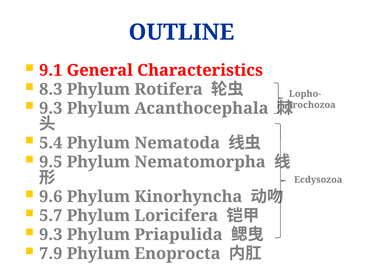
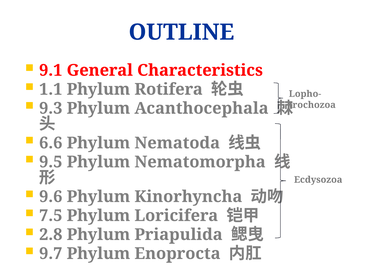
8.3: 8.3 -> 1.1 (51, 90)
5.4: 5.4 -> 6.6 (51, 143)
5.7: 5.7 -> 7.5 (51, 216)
9.3: 9.3 -> 2.8 (51, 235)
7.9: 7.9 -> 9.7 (51, 254)
